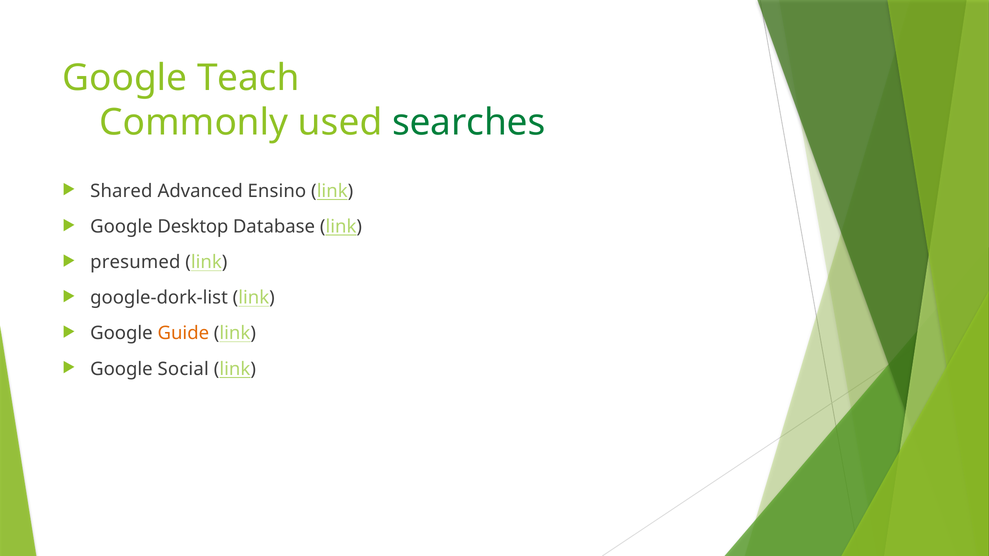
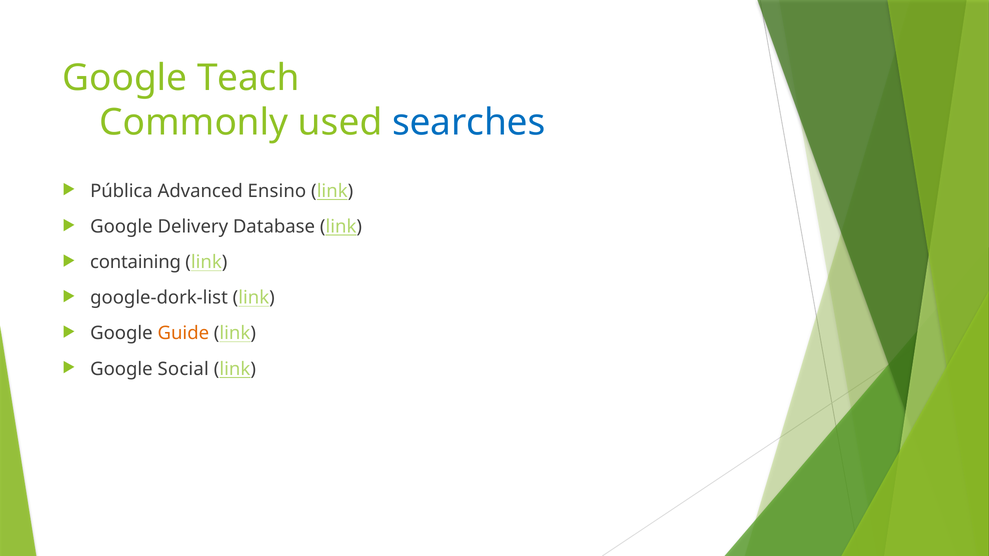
searches colour: green -> blue (469, 123)
Shared: Shared -> Pública (121, 191)
Desktop: Desktop -> Delivery (193, 227)
presumed: presumed -> containing (135, 262)
